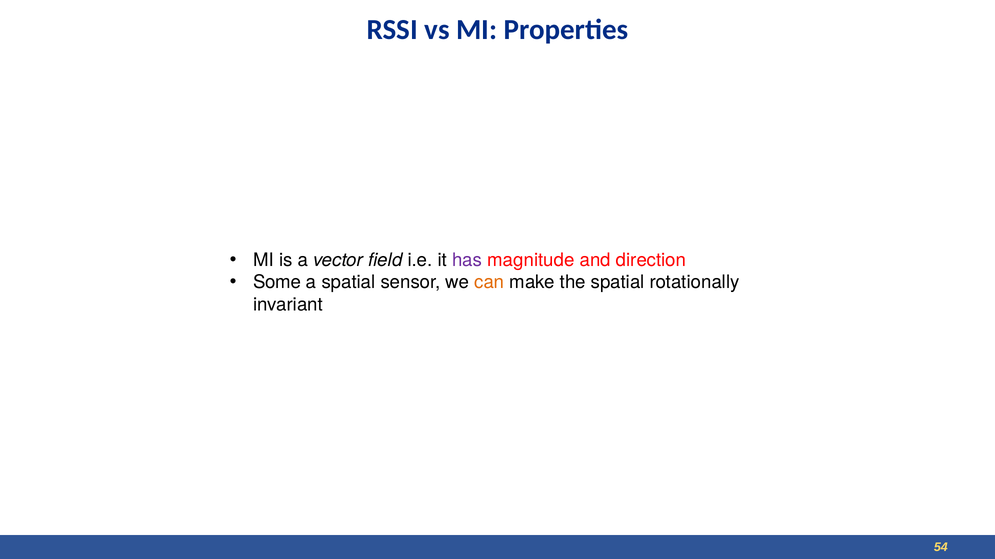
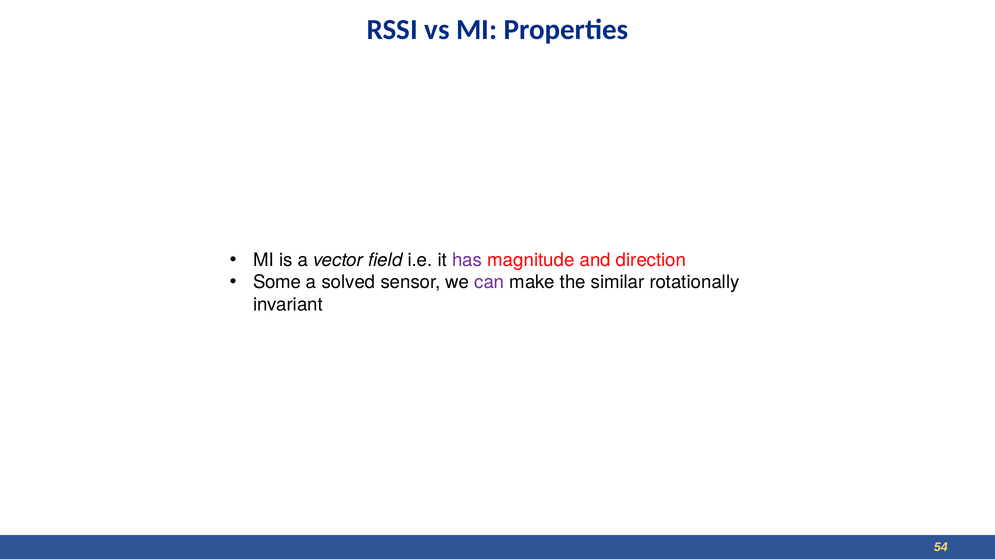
a spatial: spatial -> solved (348, 283)
can colour: orange -> purple (489, 283)
the spatial: spatial -> similar (618, 283)
